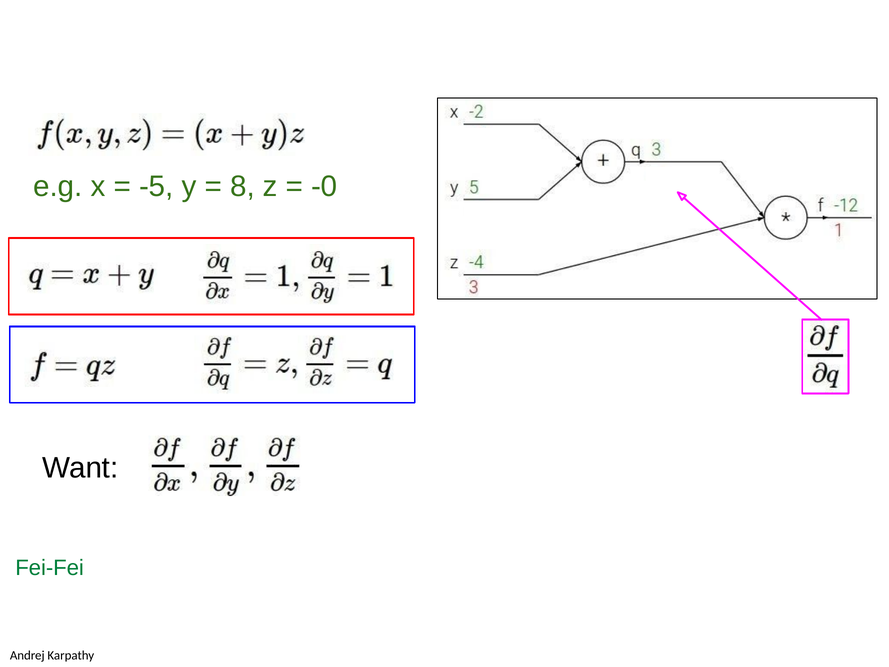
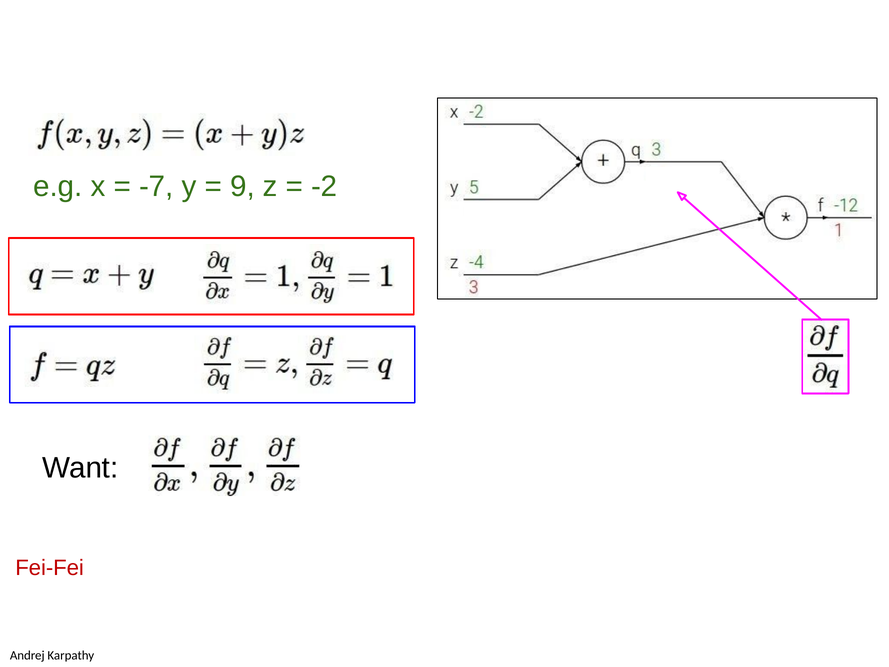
-5: -5 -> -7 (156, 186)
8: 8 -> 9 (242, 186)
-0: -0 -> -2 (324, 186)
Fei-Fei colour: green -> red (50, 568)
